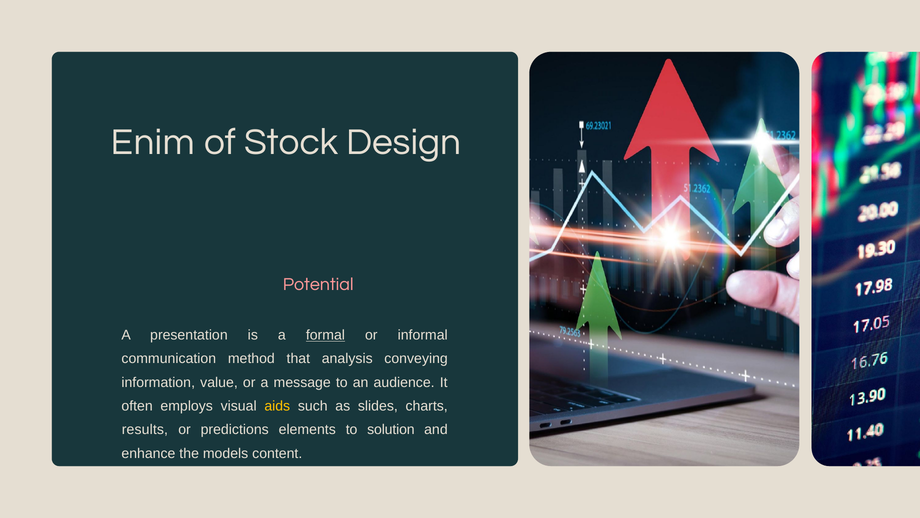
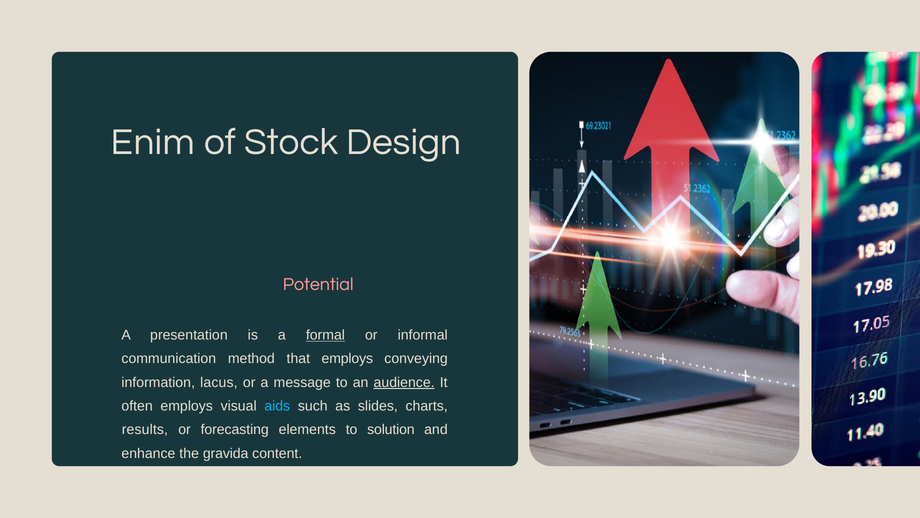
that analysis: analysis -> employs (347, 359)
value: value -> lacus (219, 382)
audience underline: none -> present (404, 382)
aids colour: yellow -> light blue (277, 406)
predictions: predictions -> forecasting (235, 429)
models: models -> gravida (226, 453)
